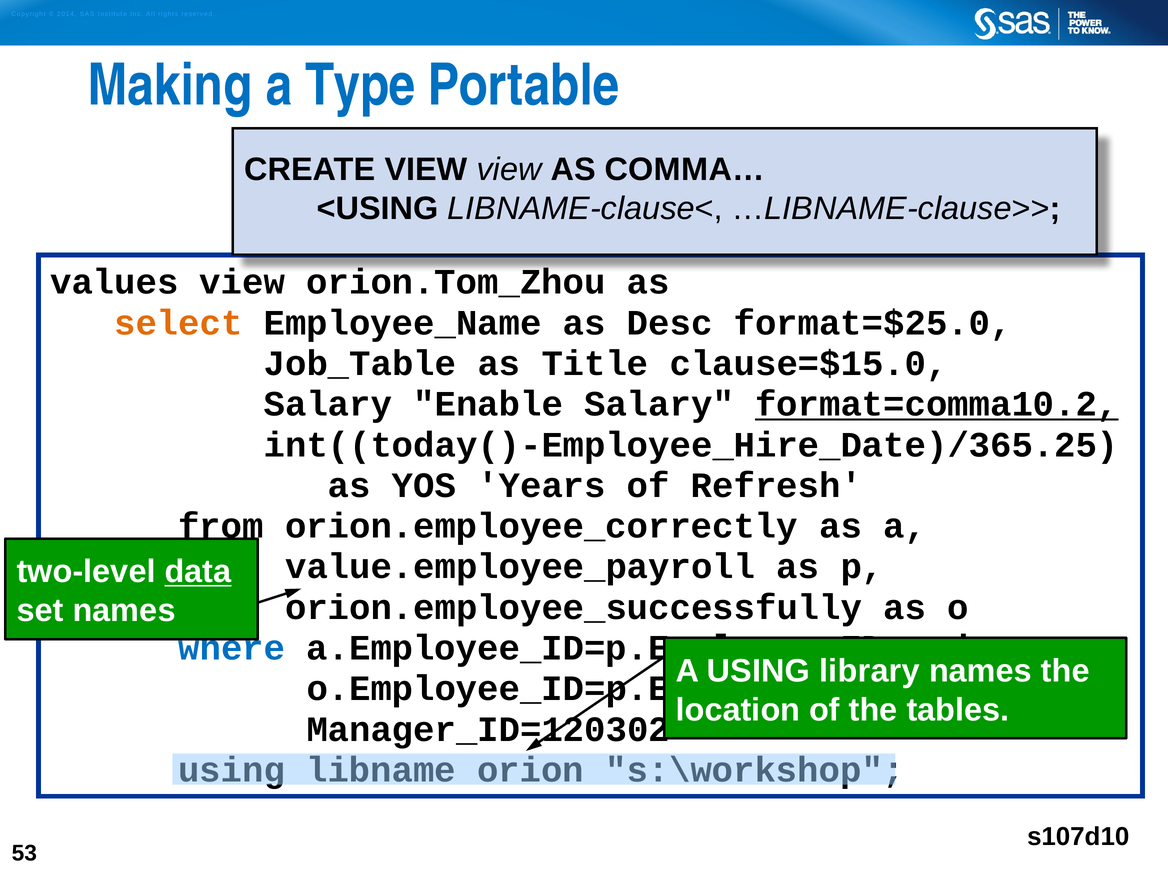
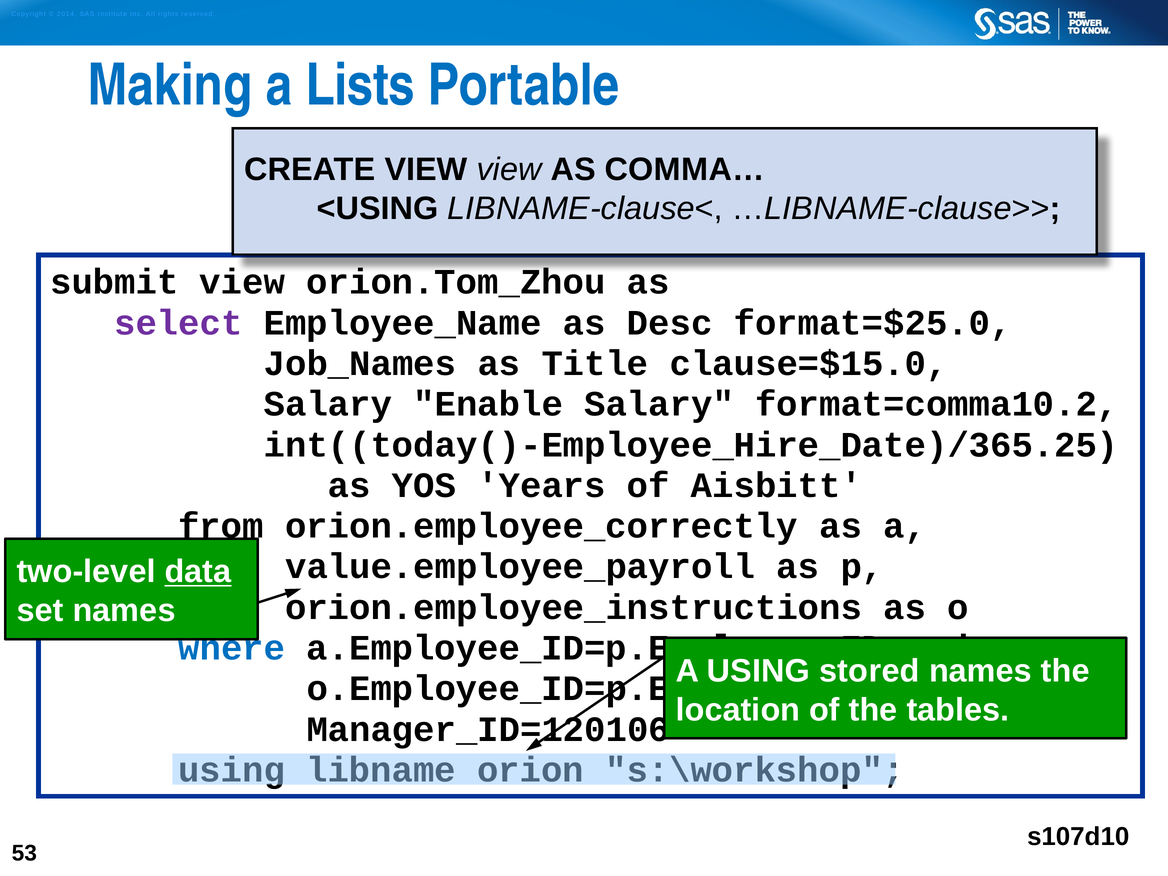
Type: Type -> Lists (360, 86)
values: values -> submit (114, 282)
select colour: orange -> purple (178, 323)
Job_Table: Job_Table -> Job_Names (360, 363)
format=comma10.2 underline: present -> none (937, 404)
Refresh: Refresh -> Aisbitt (777, 485)
orion.employee_successfully: orion.employee_successfully -> orion.employee_instructions (574, 607)
library: library -> stored (869, 671)
Manager_ID=120302: Manager_ID=120302 -> Manager_ID=120106 (488, 729)
